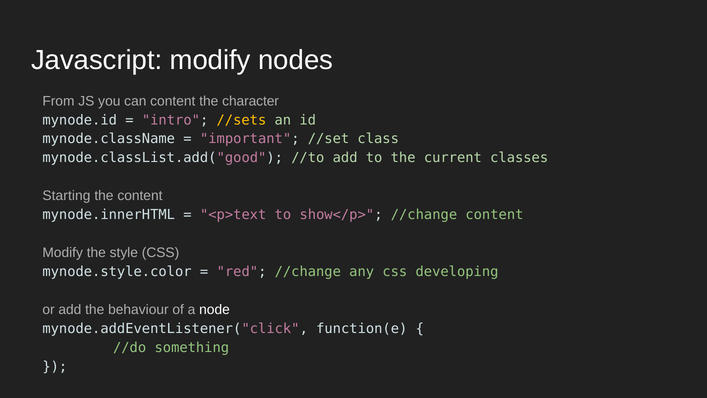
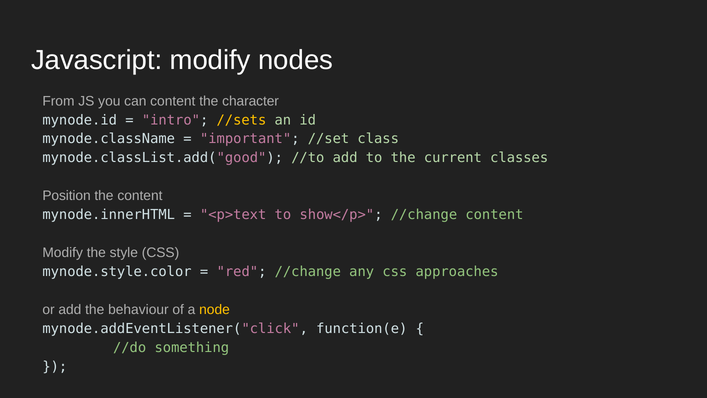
Starting: Starting -> Position (67, 196)
developing: developing -> approaches (457, 272)
node colour: white -> yellow (215, 309)
